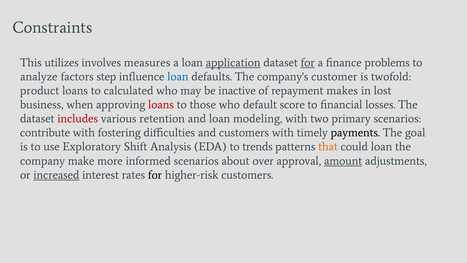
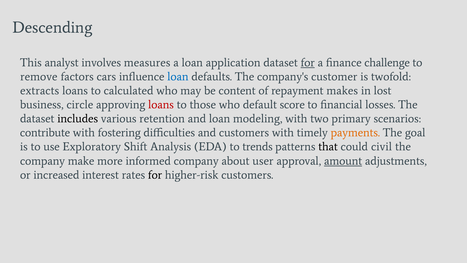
Constraints: Constraints -> Descending (52, 27)
utilizes: utilizes -> analyst (62, 63)
application underline: present -> none (233, 63)
problems: problems -> challenge (387, 63)
analyze: analyze -> remove (39, 77)
step: step -> cars (106, 77)
product: product -> extracts (40, 91)
inactive: inactive -> content (237, 91)
when: when -> circle (80, 105)
includes colour: red -> black (78, 119)
payments colour: black -> orange (355, 133)
that colour: orange -> black (328, 147)
could loan: loan -> civil (382, 147)
informed scenarios: scenarios -> company (196, 161)
over: over -> user (263, 161)
increased underline: present -> none (56, 175)
